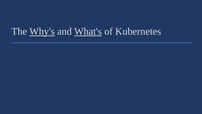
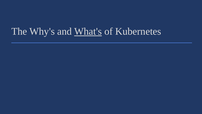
Why's underline: present -> none (42, 31)
